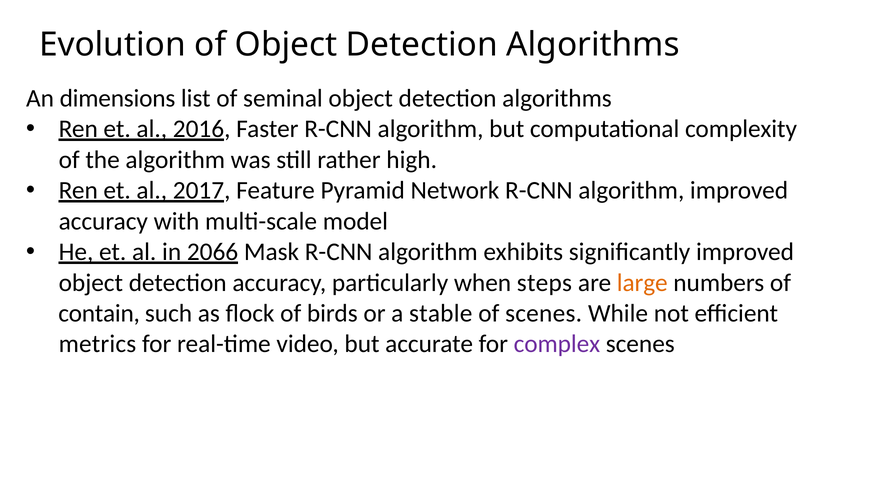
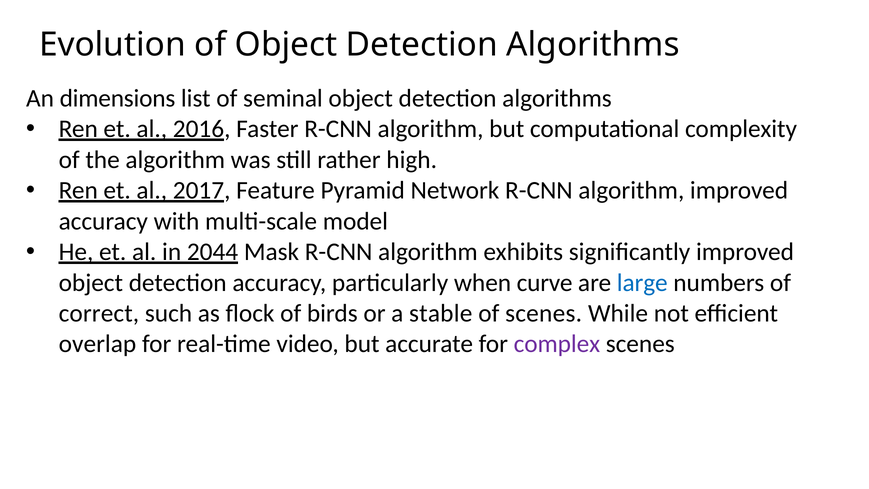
2066: 2066 -> 2044 (213, 252)
steps: steps -> curve (545, 283)
large colour: orange -> blue (642, 283)
contain: contain -> correct (99, 313)
metrics: metrics -> overlap (97, 344)
